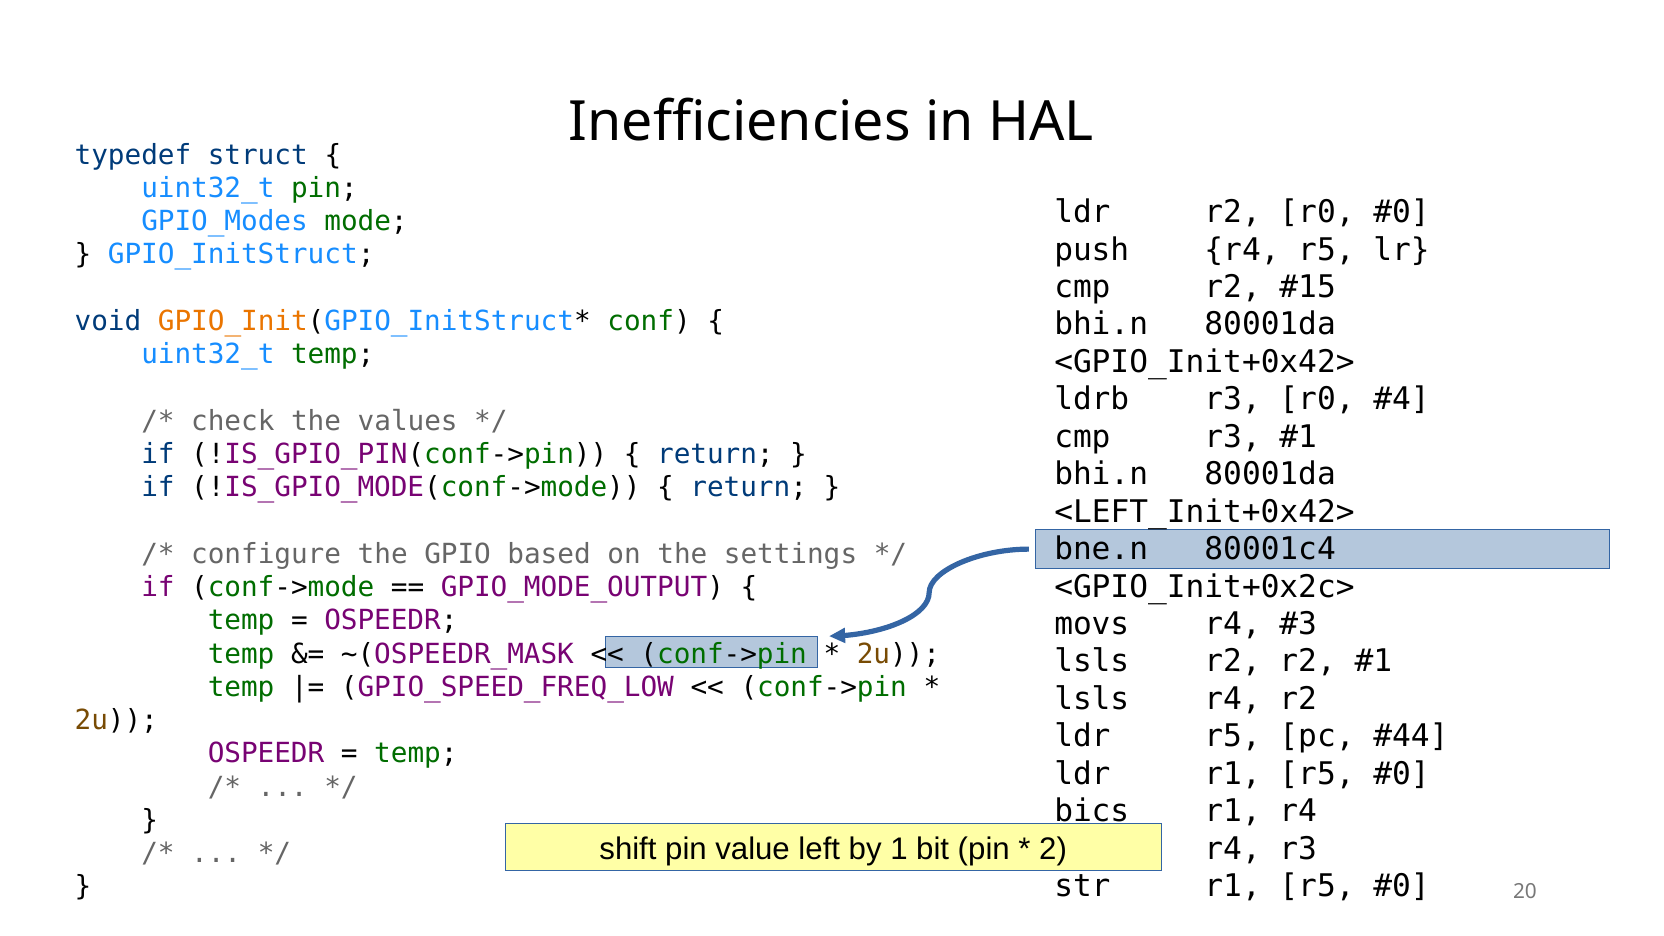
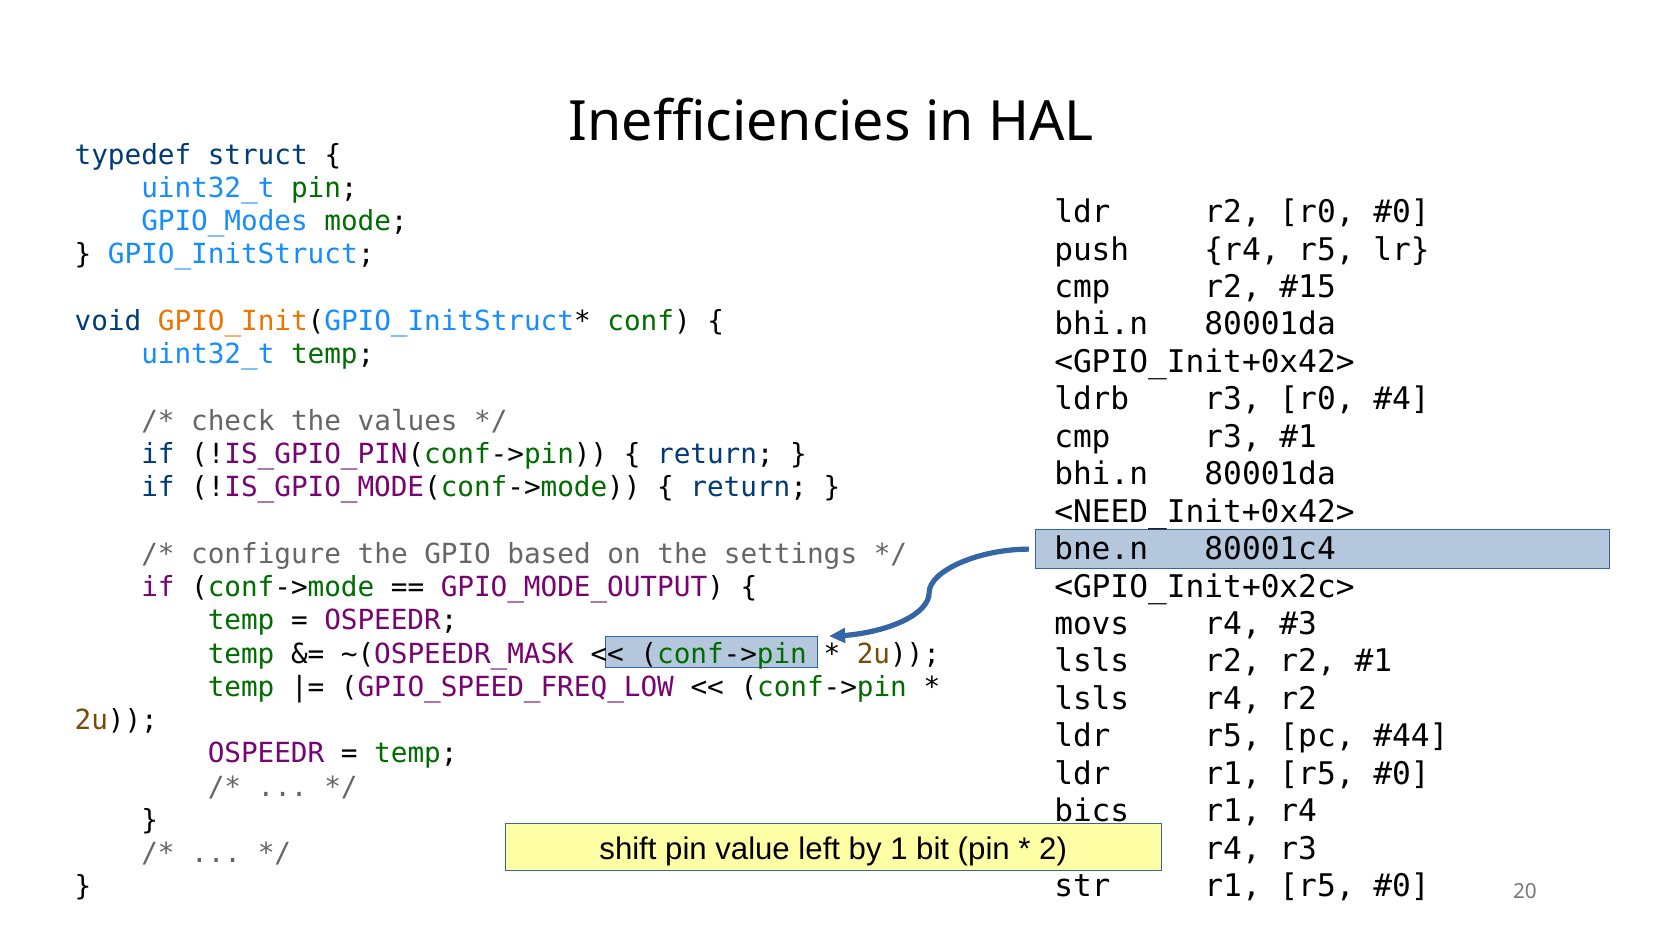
<LEFT_Init+0x42>: <LEFT_Init+0x42> -> <NEED_Init+0x42> (1204, 512)
